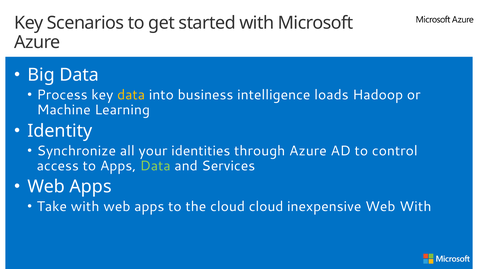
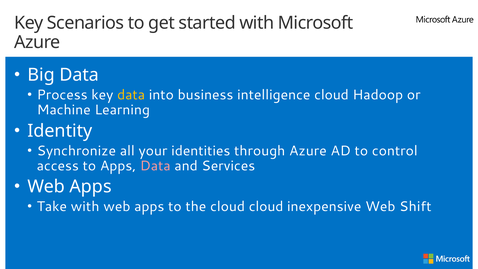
intelligence loads: loads -> cloud (331, 95)
Data colour: light green -> pink (155, 166)
Web With: With -> Shift (415, 207)
